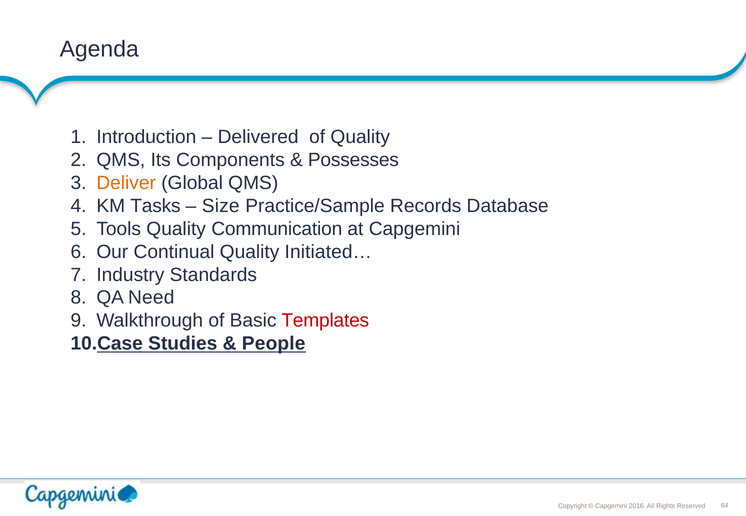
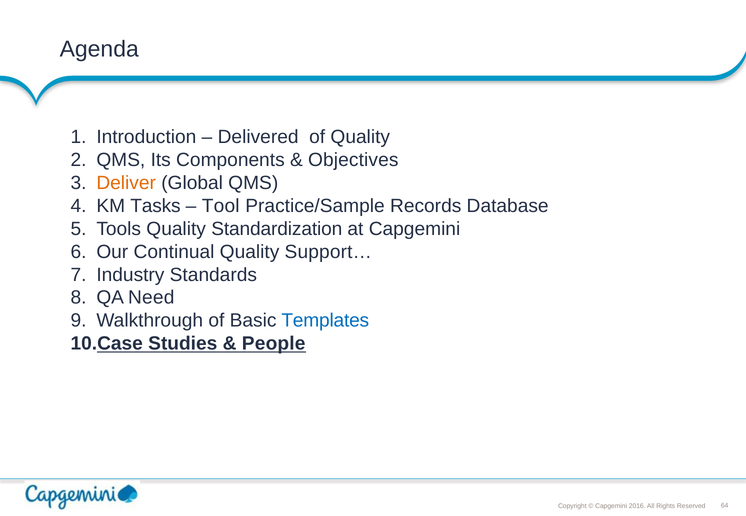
Possesses: Possesses -> Objectives (353, 160)
Size: Size -> Tool (221, 206)
Communication: Communication -> Standardization (277, 229)
Initiated…: Initiated… -> Support… (328, 252)
Templates colour: red -> blue (325, 321)
